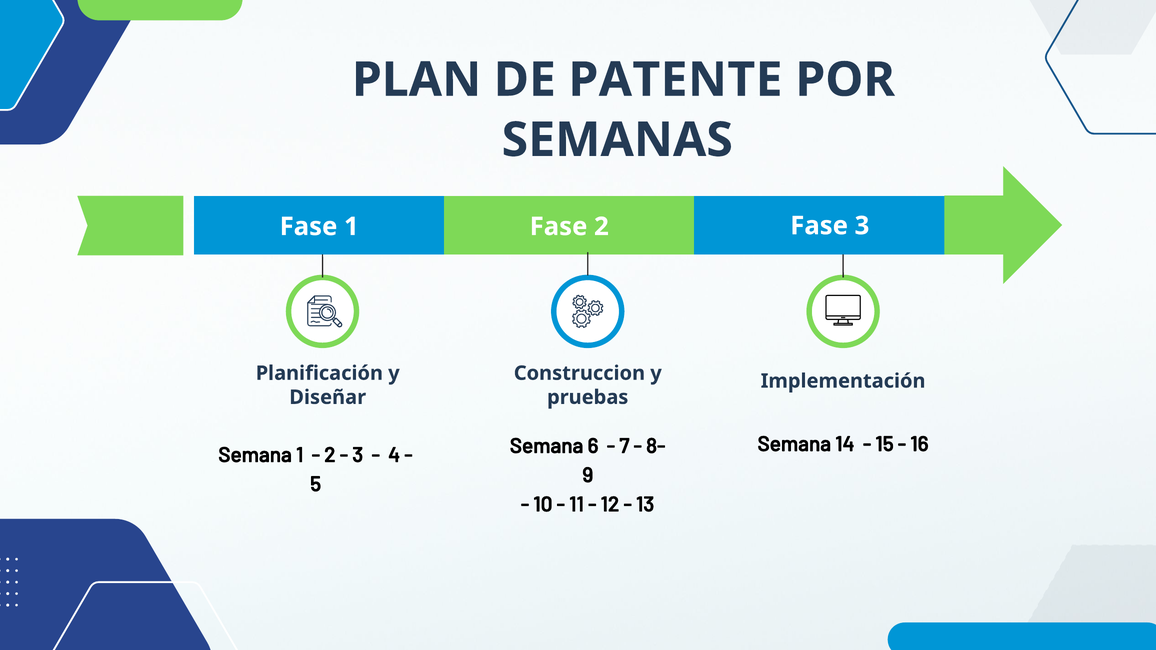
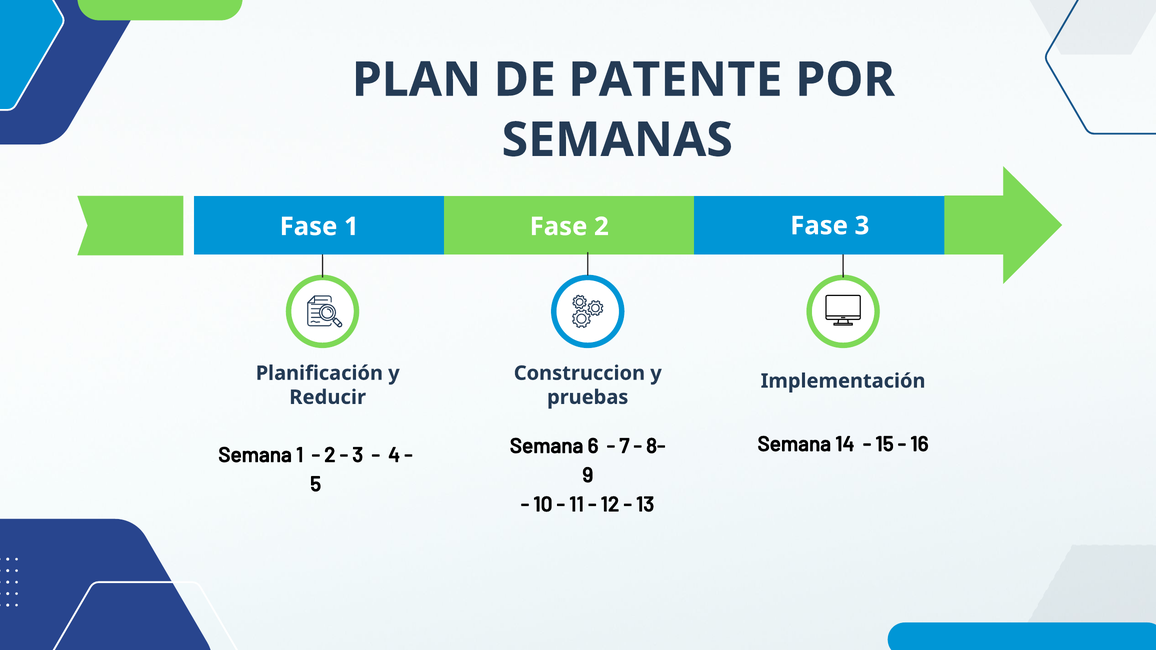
Diseñar: Diseñar -> Reducir (328, 397)
